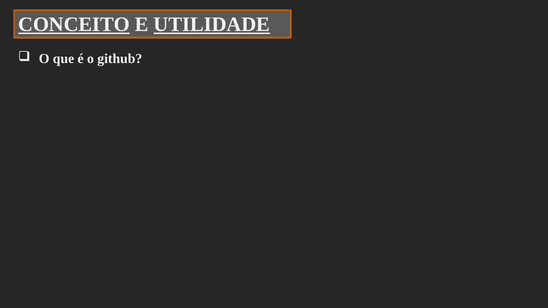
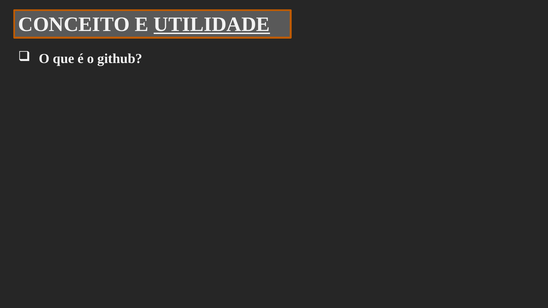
CONCEITO underline: present -> none (74, 24)
